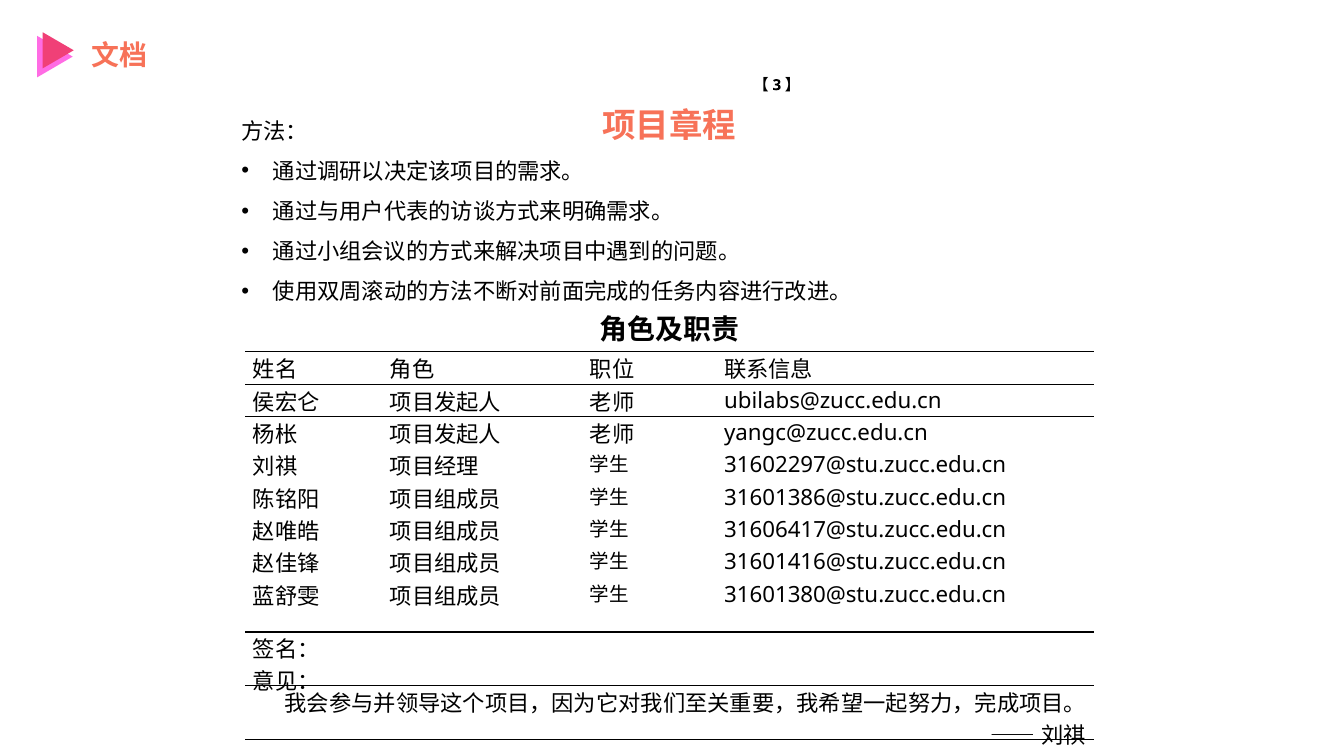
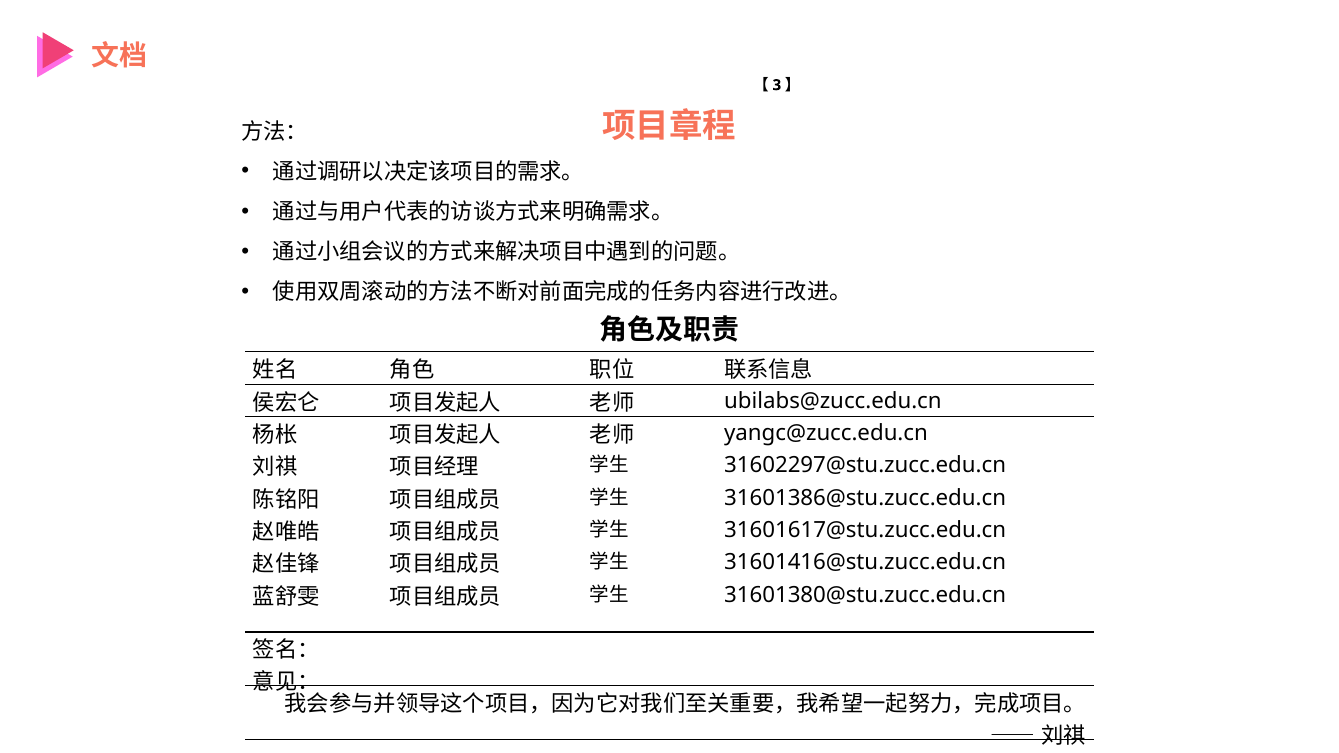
31606417@stu.zucc.edu.cn: 31606417@stu.zucc.edu.cn -> 31601617@stu.zucc.edu.cn (865, 530)
